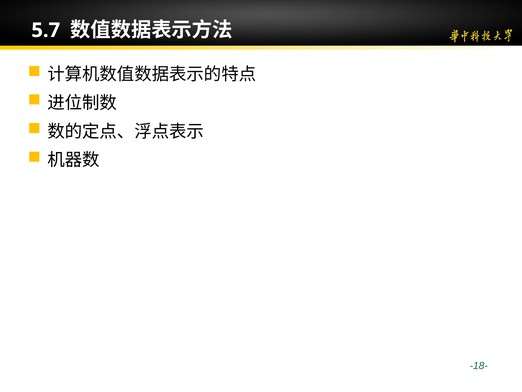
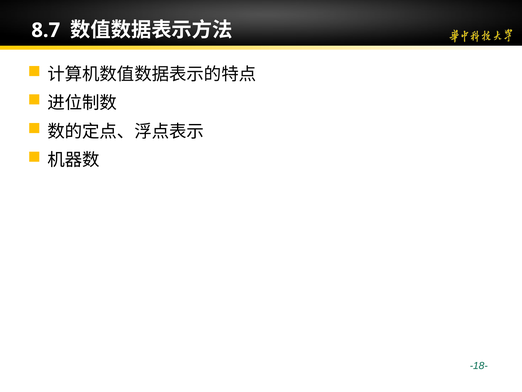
5.7: 5.7 -> 8.7 (46, 30)
